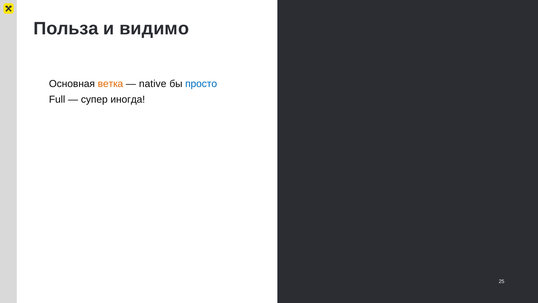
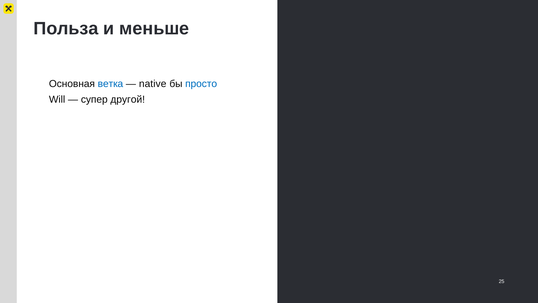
видимо: видимо -> меньше (154, 28)
ветка colour: orange -> blue (110, 84)
Full: Full -> Will (57, 99)
иногда: иногда -> другой (128, 99)
